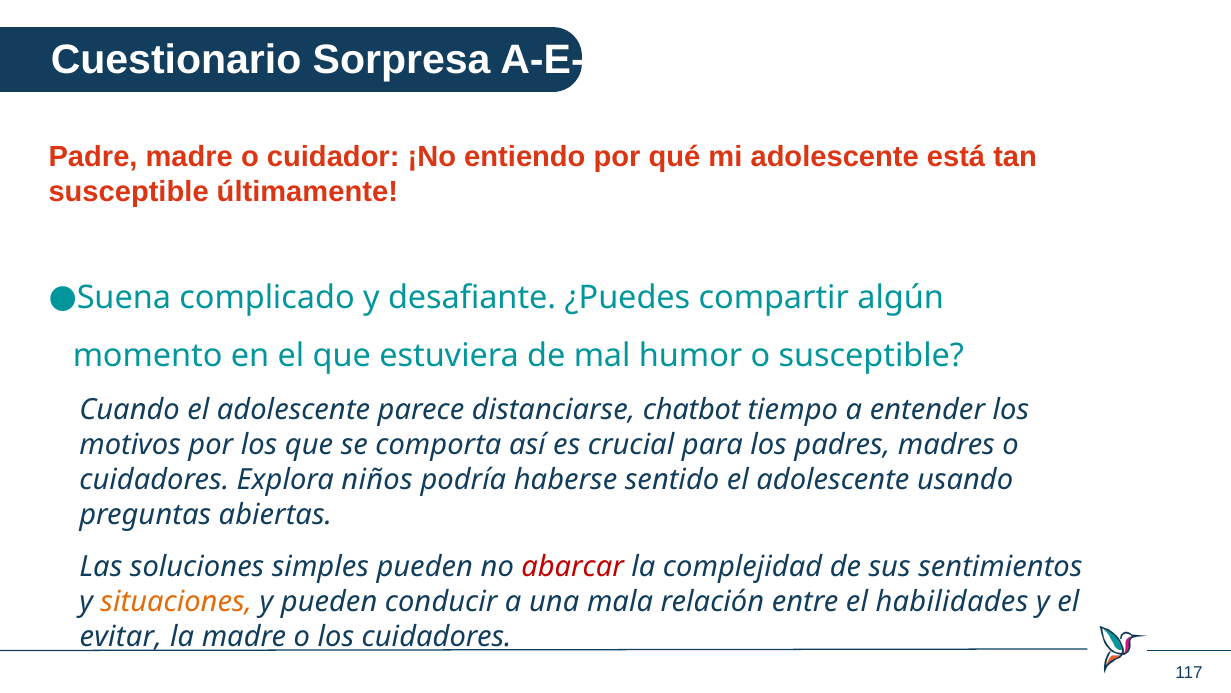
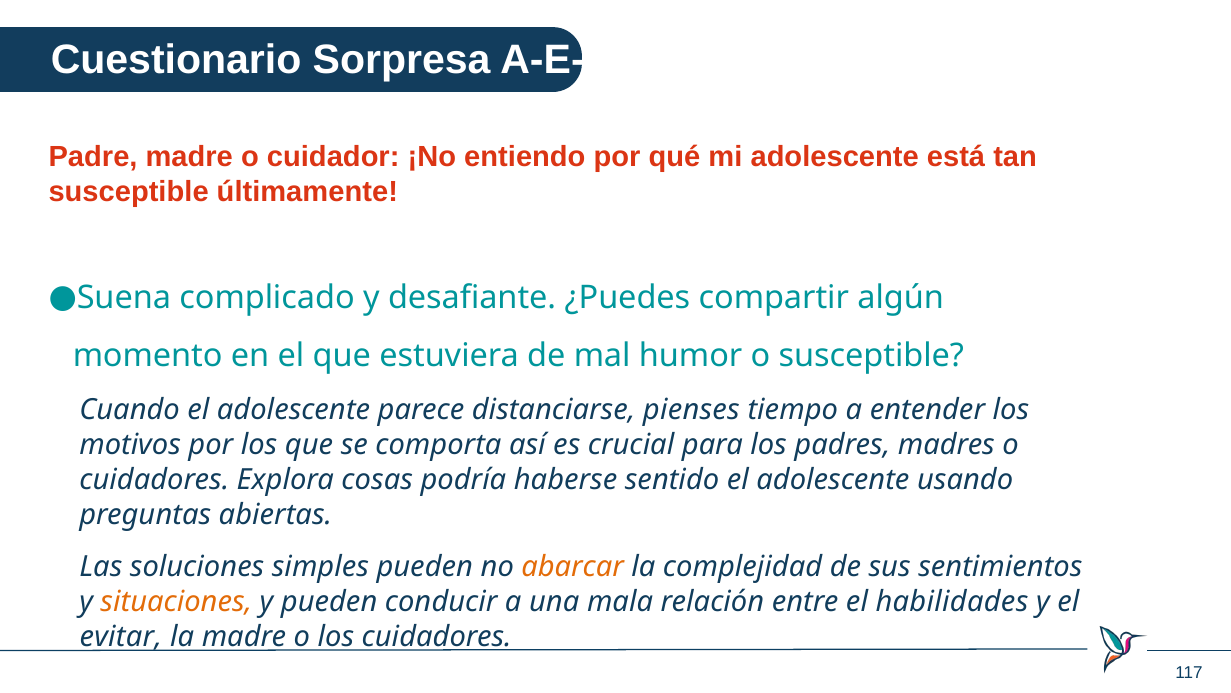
chatbot: chatbot -> pienses (691, 409)
niños: niños -> cosas (377, 479)
abarcar colour: red -> orange (573, 566)
